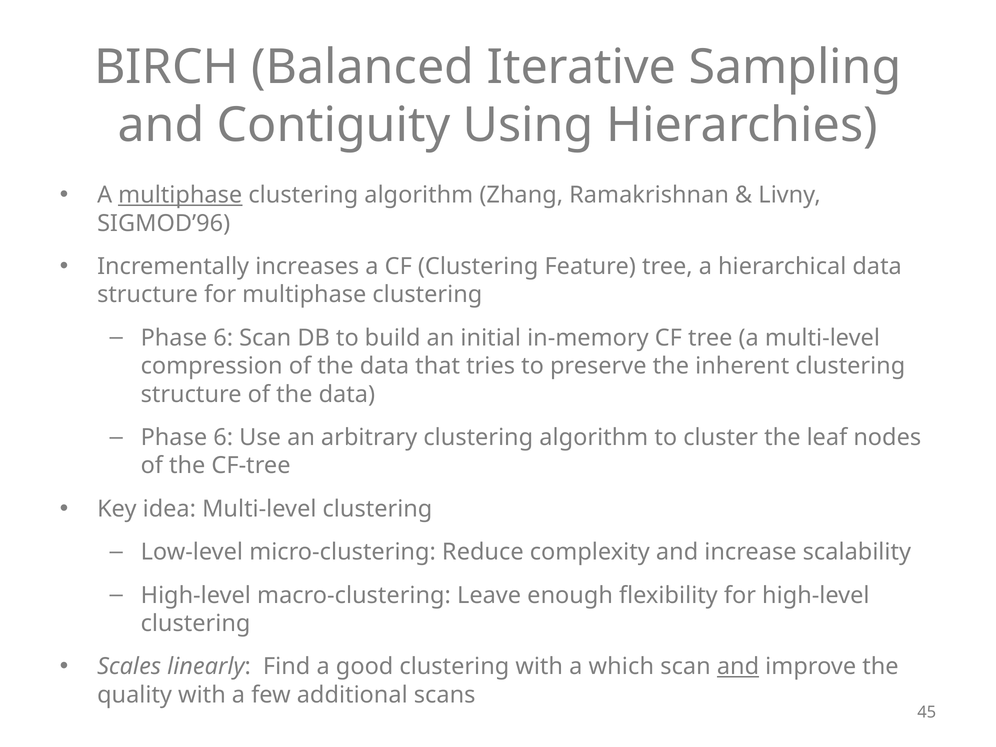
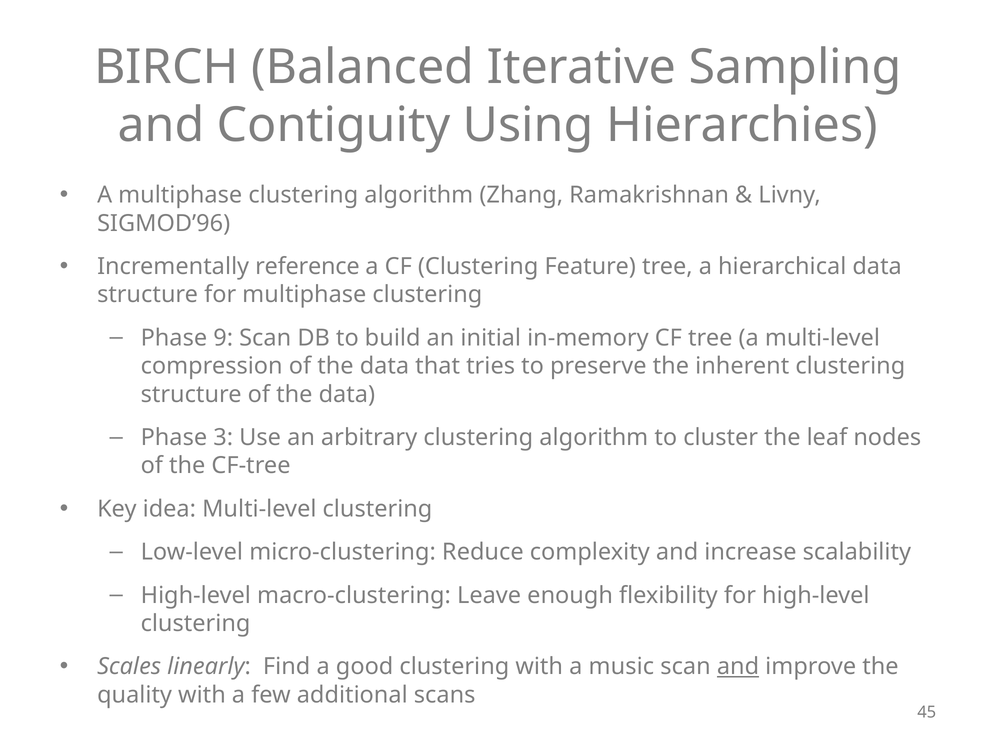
multiphase underline: present -> none (180, 195)
increases: increases -> reference (307, 266)
6: 6 -> 9 (223, 338)
6: 6 -> 3 (223, 437)
which: which -> music (621, 667)
